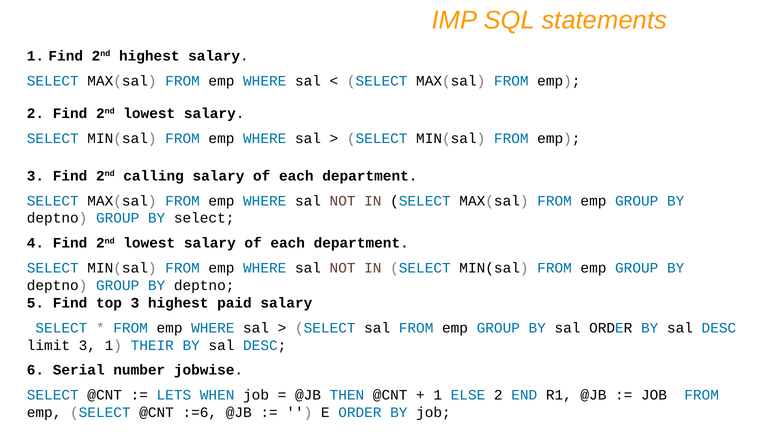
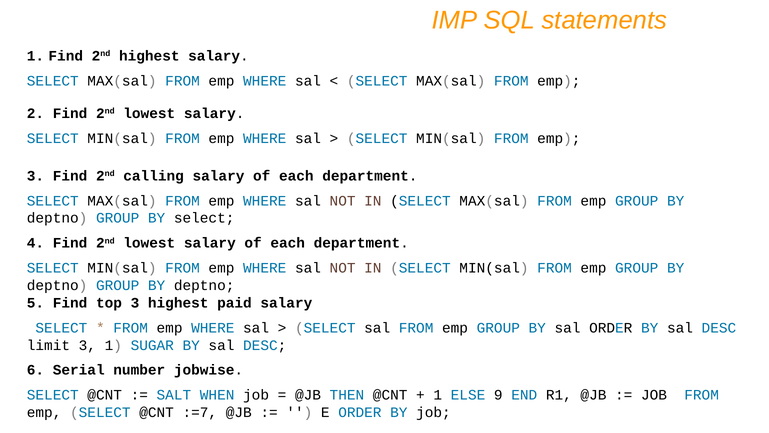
THEIR: THEIR -> SUGAR (152, 345)
LETS: LETS -> SALT (174, 395)
ELSE 2: 2 -> 9 (498, 395)
:=6: :=6 -> :=7 (200, 412)
